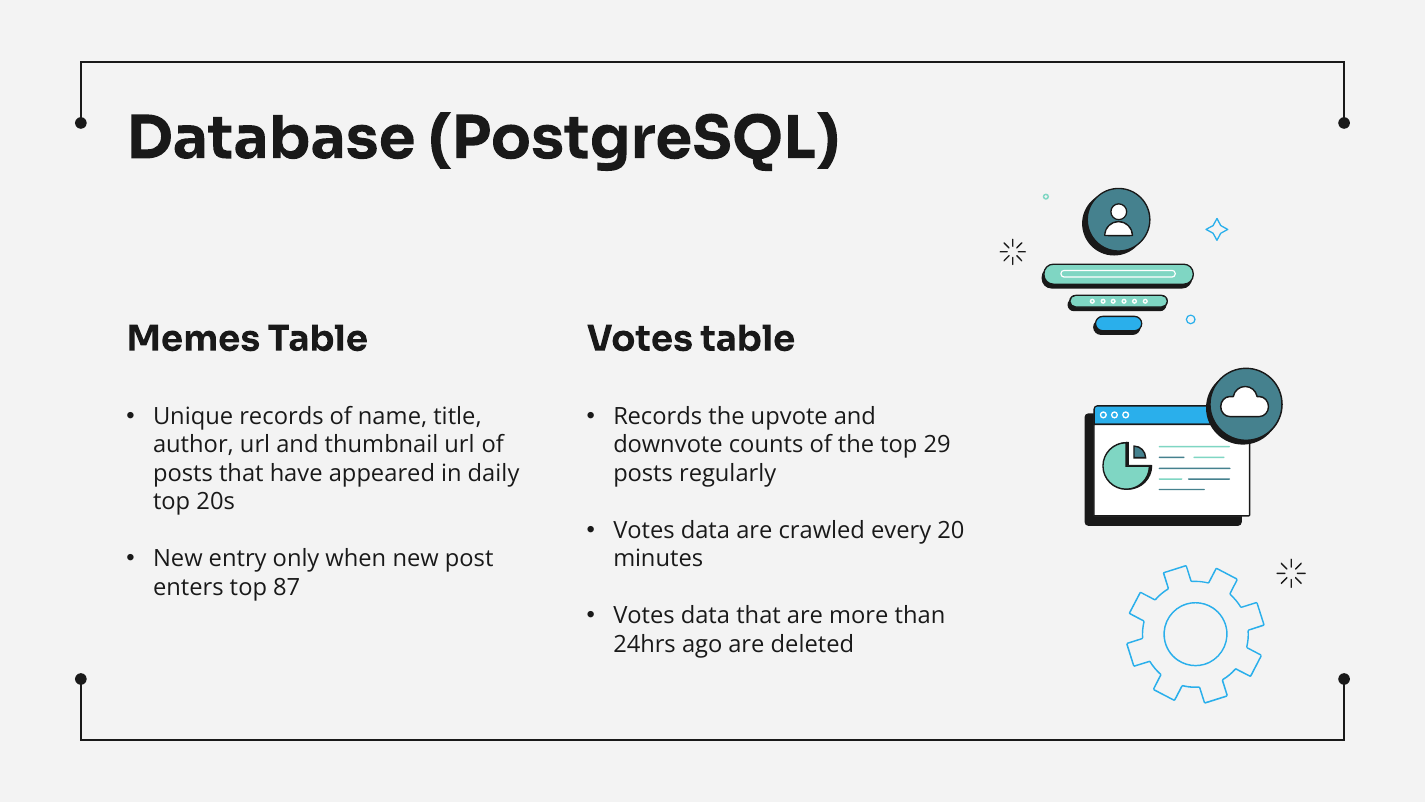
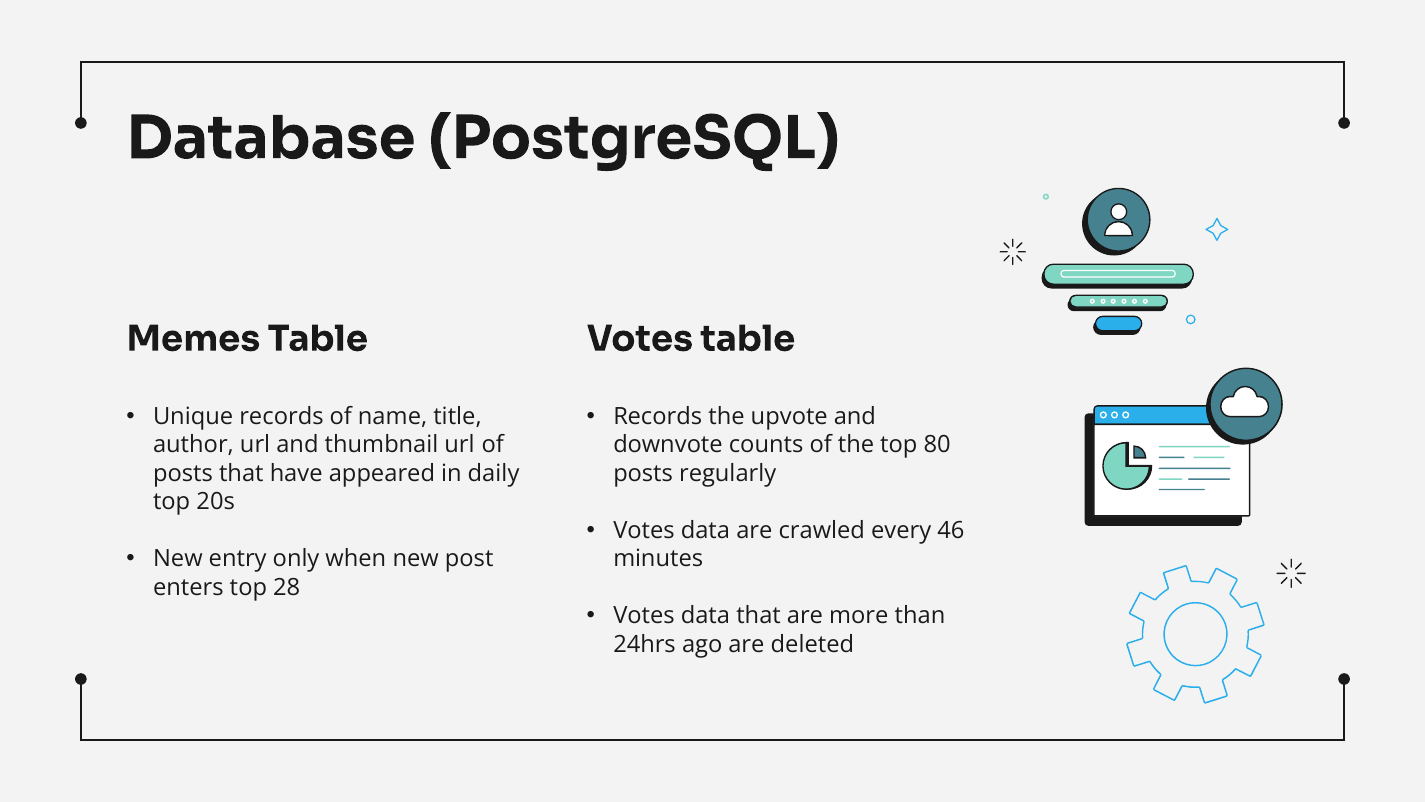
29: 29 -> 80 (937, 445)
20: 20 -> 46 (951, 530)
87: 87 -> 28 (287, 587)
